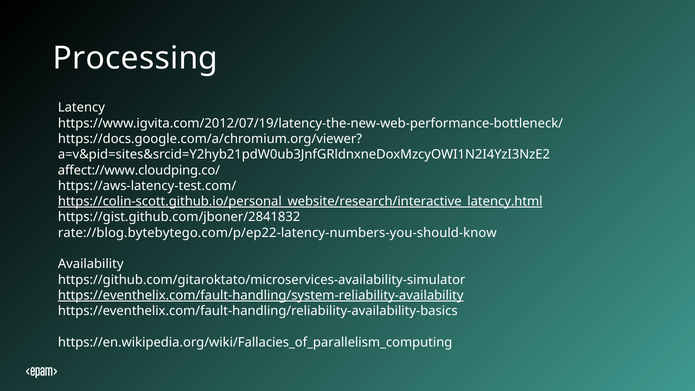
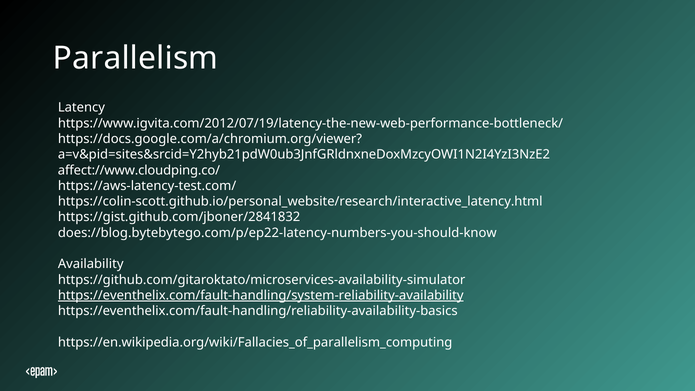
Processing: Processing -> Parallelism (136, 58)
https://colin-scott.github.io/personal_website/research/interactive_latency.html underline: present -> none (300, 201)
rate://blog.bytebytego.com/p/ep22-latency-numbers-you-should-know: rate://blog.bytebytego.com/p/ep22-latency-numbers-you-should-know -> does://blog.bytebytego.com/p/ep22-latency-numbers-you-should-know (277, 233)
